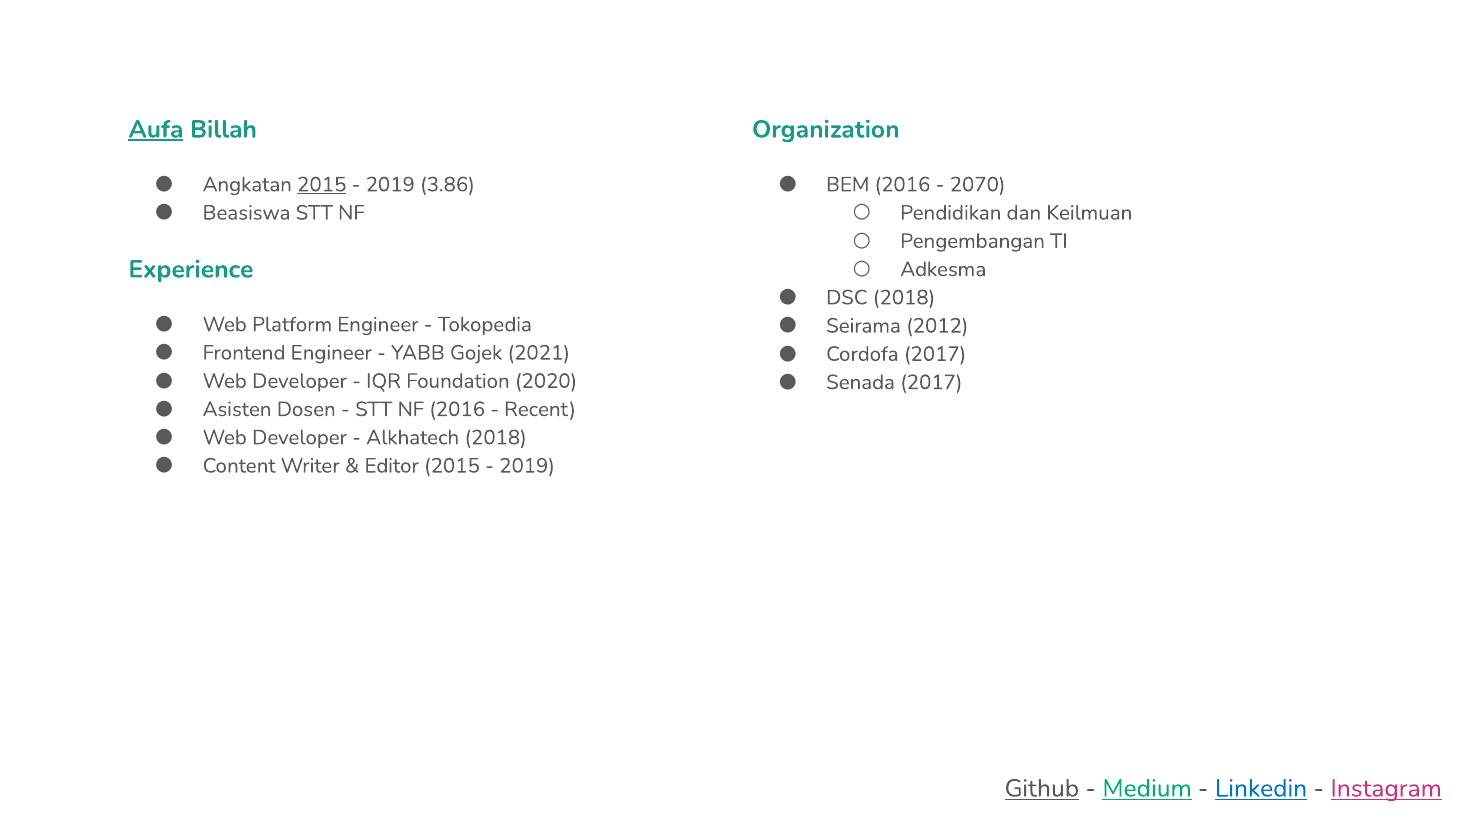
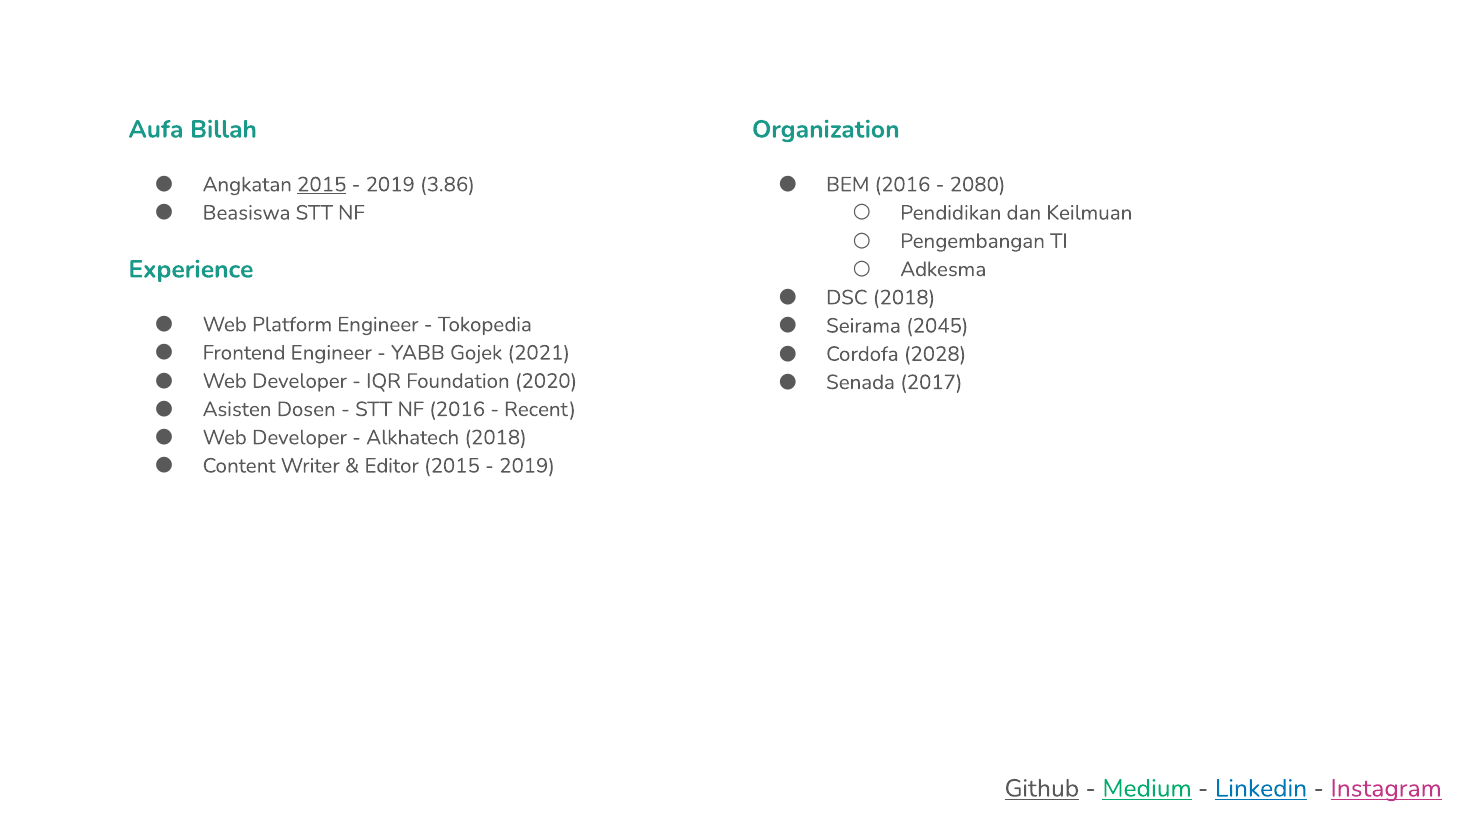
Aufa underline: present -> none (156, 129)
2070: 2070 -> 2080 (978, 185)
2012: 2012 -> 2045 (937, 326)
Cordofa 2017: 2017 -> 2028 (935, 354)
